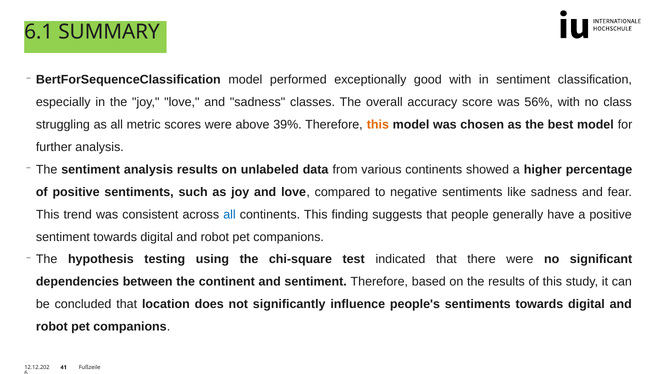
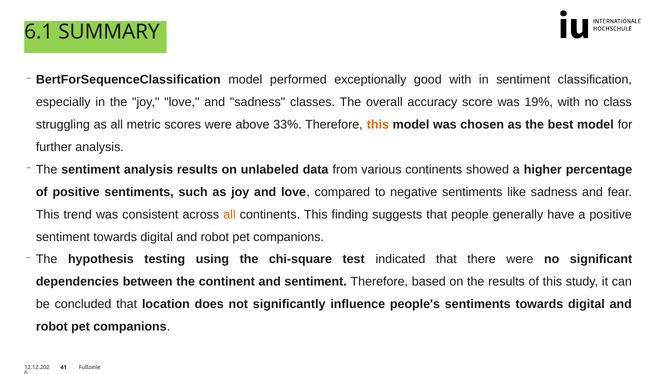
56%: 56% -> 19% (539, 102)
39%: 39% -> 33% (287, 125)
all colour: blue -> orange (230, 214)
